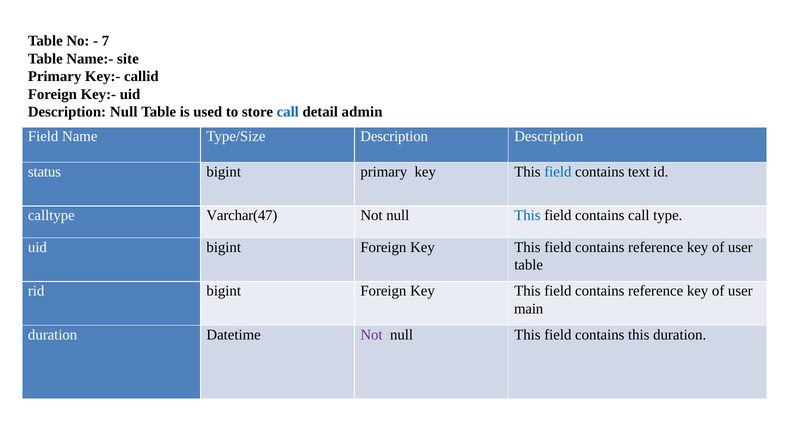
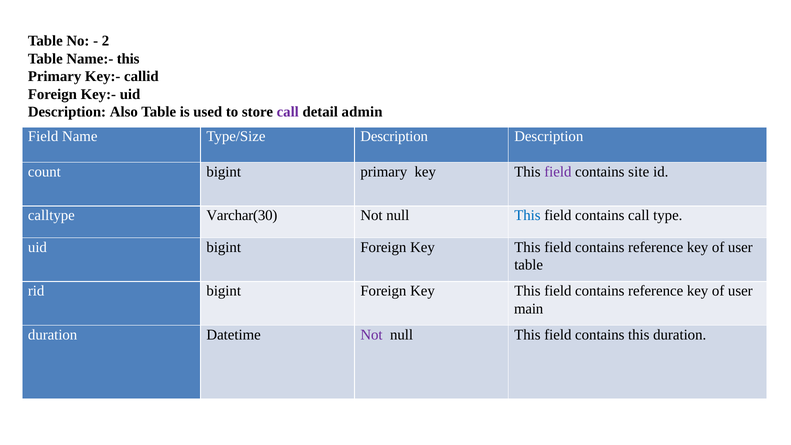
7: 7 -> 2 (105, 41)
Name:- site: site -> this (128, 59)
Description Null: Null -> Also (124, 112)
call colour: blue -> purple (288, 112)
status: status -> count (44, 172)
field colour: blue -> purple (558, 172)
text: text -> site (639, 172)
Varchar(47: Varchar(47 -> Varchar(30 (242, 216)
